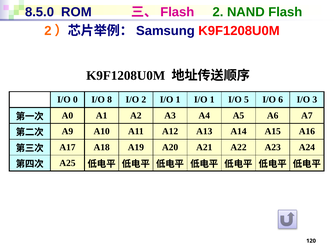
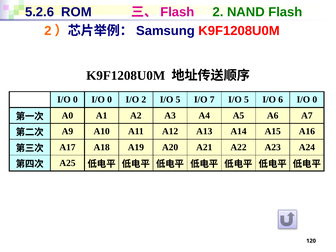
8.5.0: 8.5.0 -> 5.2.6 (40, 12)
0 I/O 8: 8 -> 0 (110, 100)
2 I/O 1: 1 -> 5 (178, 100)
1: 1 -> 7 (212, 100)
6 I/O 3: 3 -> 0 (315, 100)
